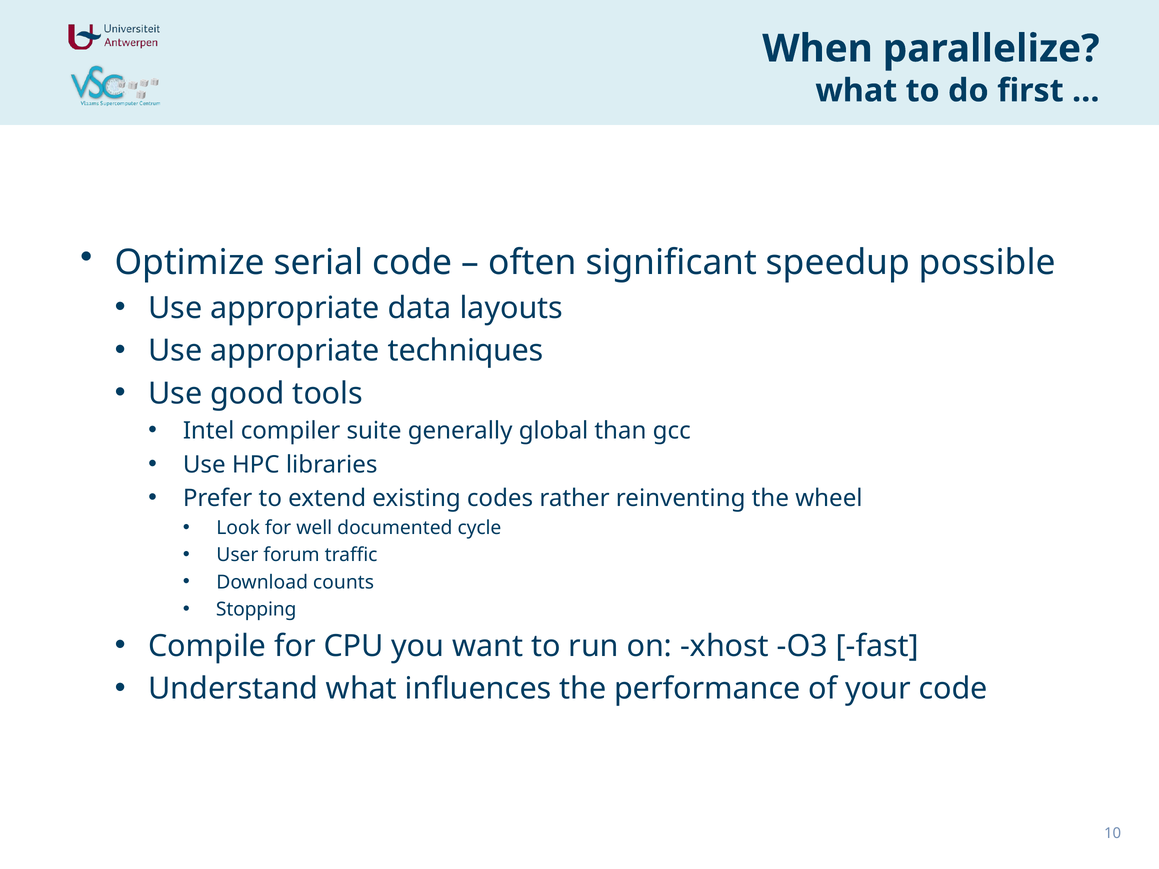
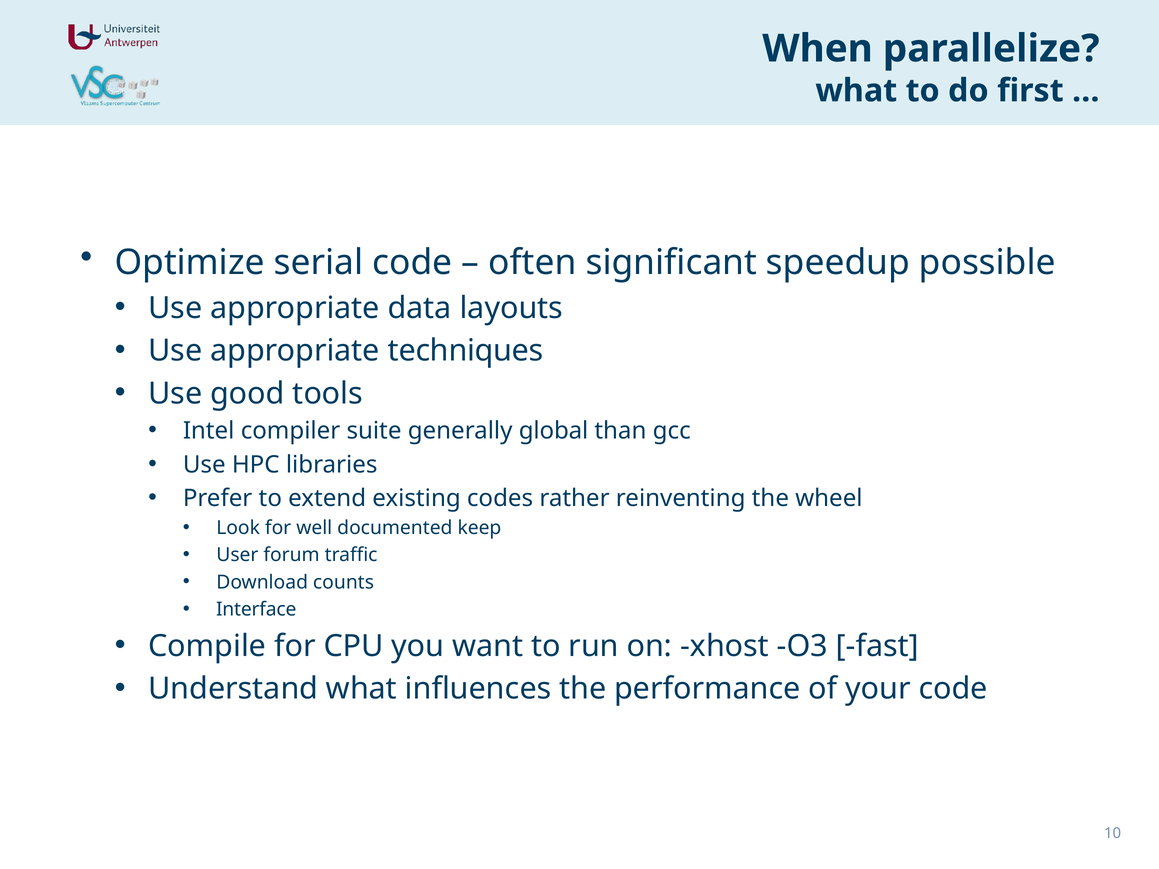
cycle: cycle -> keep (479, 528)
Stopping: Stopping -> Interface (256, 609)
